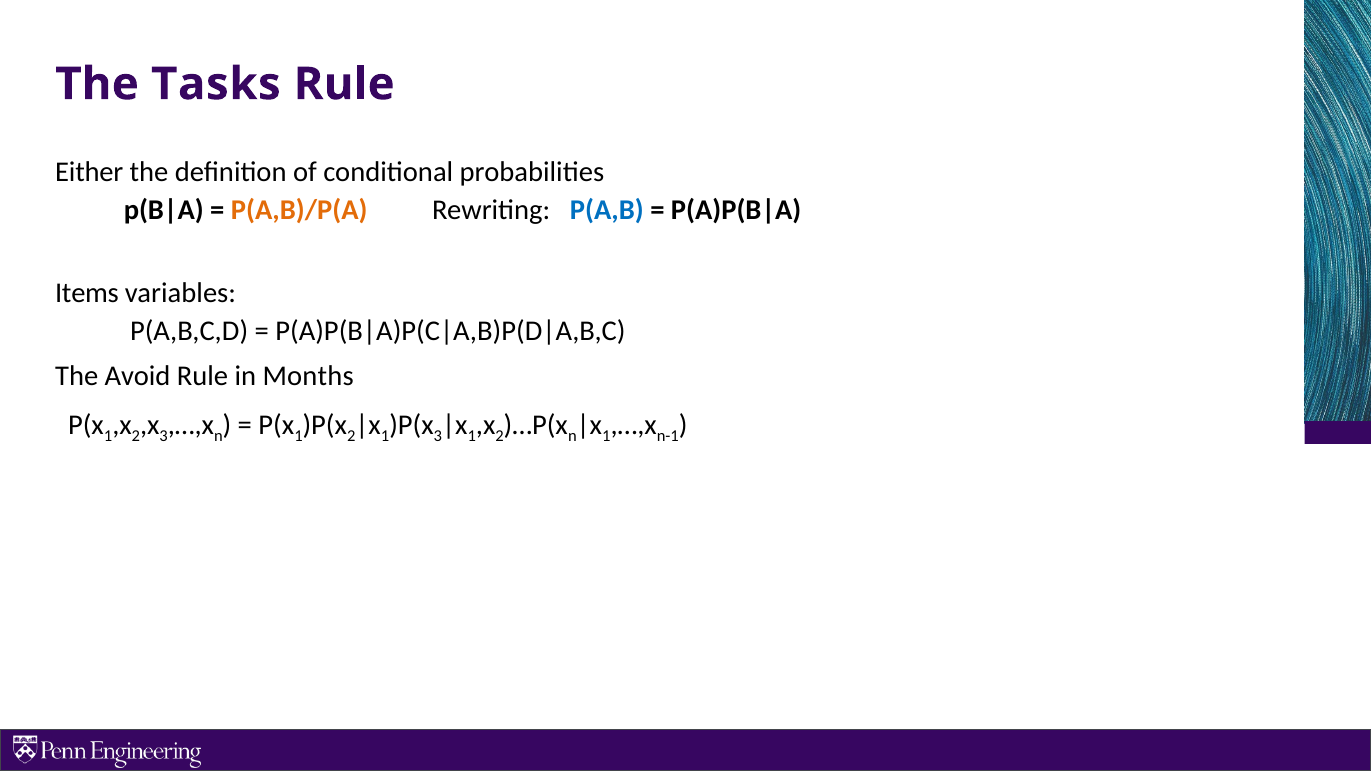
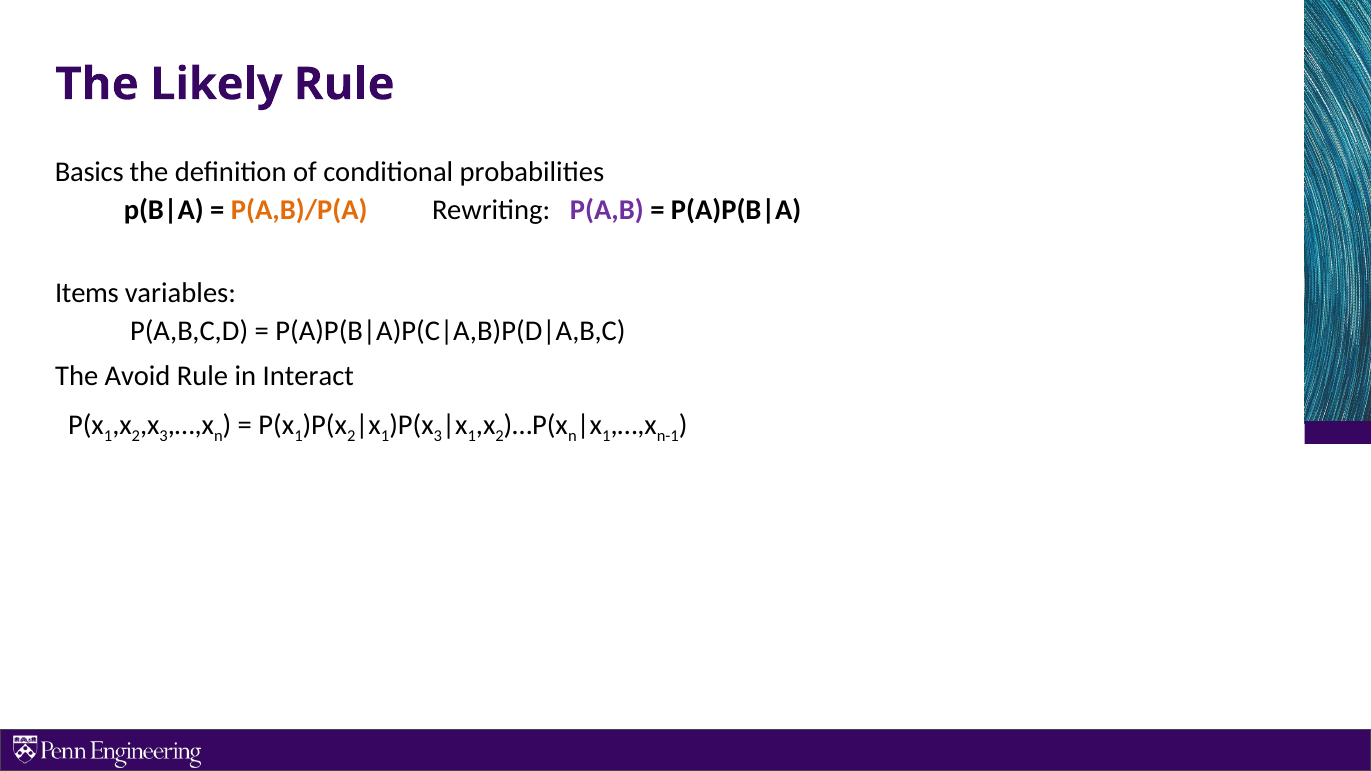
Tasks: Tasks -> Likely (216, 84)
Either: Either -> Basics (89, 172)
P(A,B colour: blue -> purple (607, 210)
Months: Months -> Interact (308, 376)
